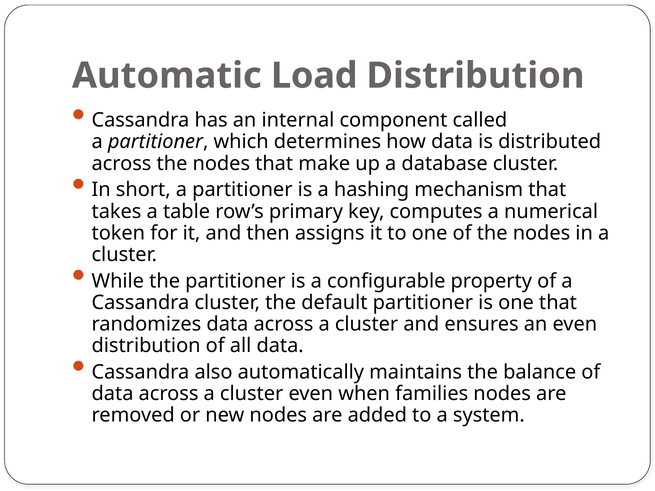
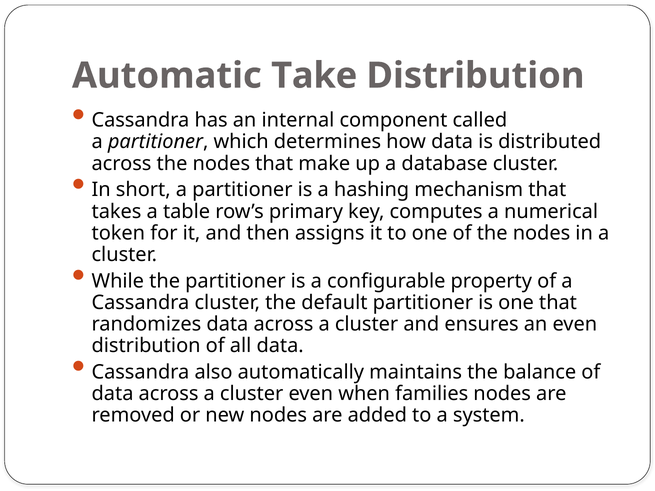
Load: Load -> Take (314, 76)
